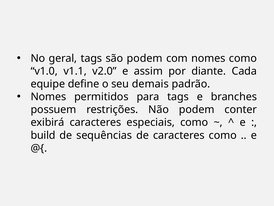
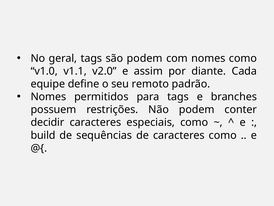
demais: demais -> remoto (150, 84)
exibirá: exibirá -> decidir (47, 122)
